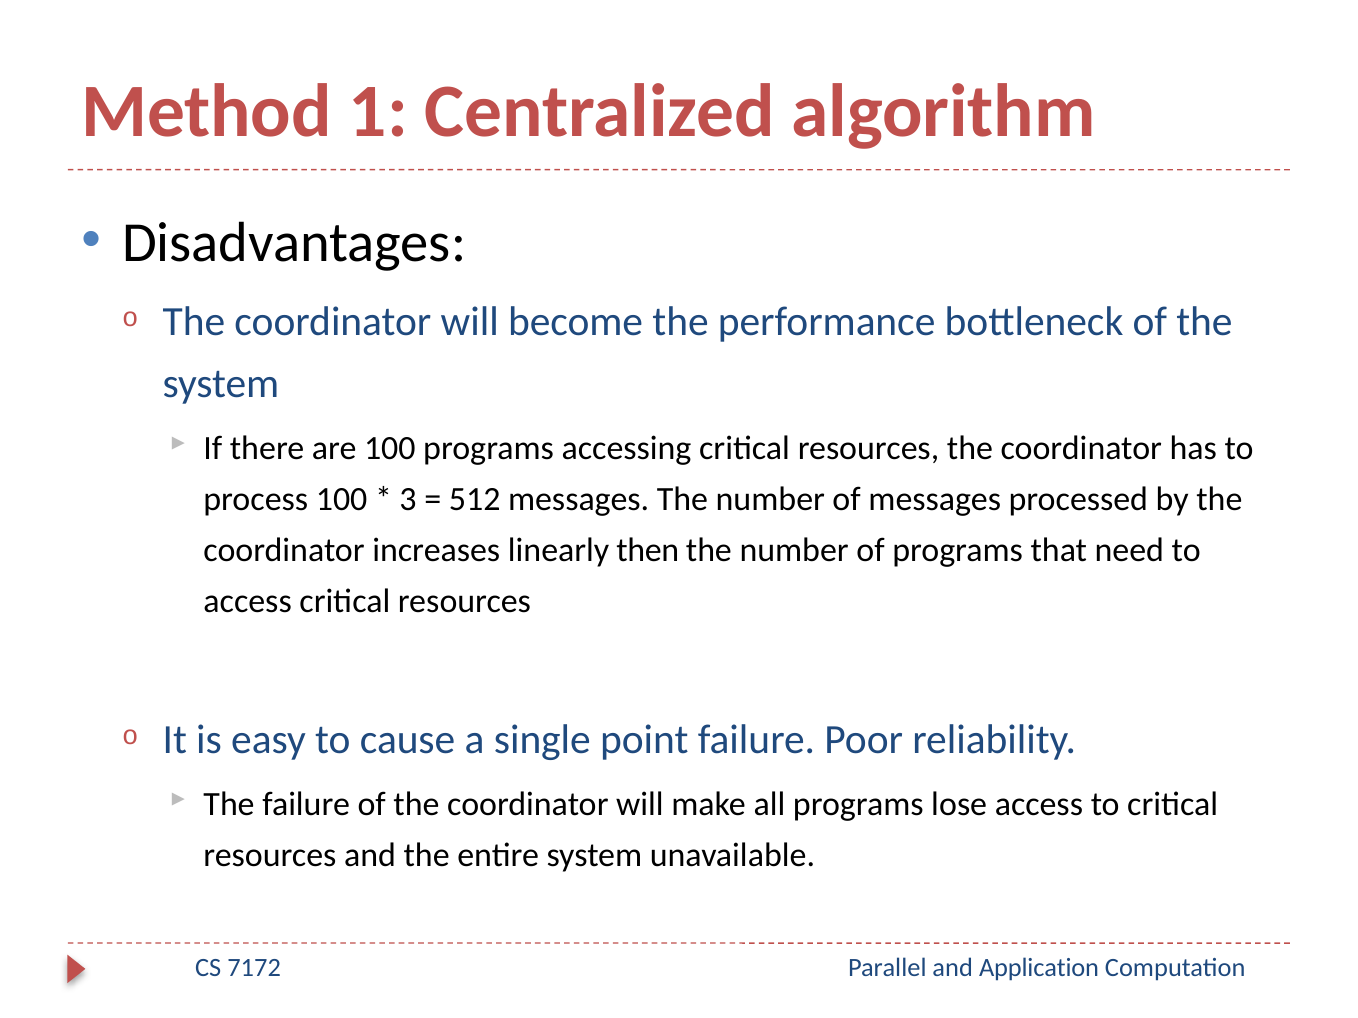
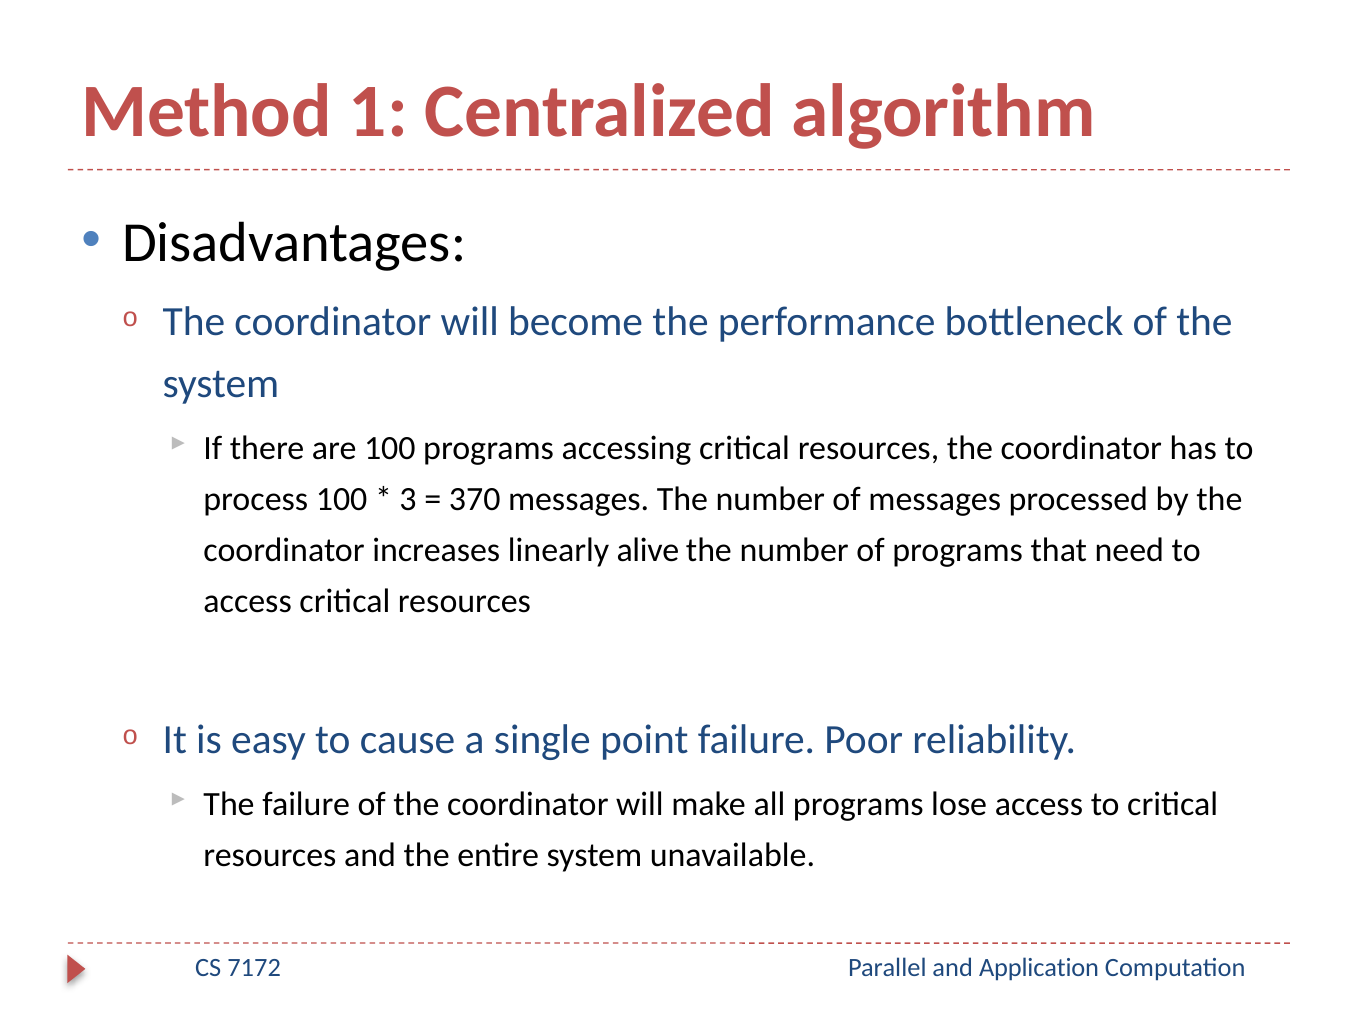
512: 512 -> 370 (475, 500)
then: then -> alive (648, 550)
